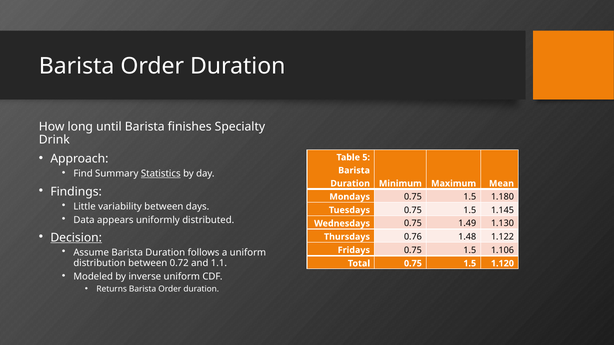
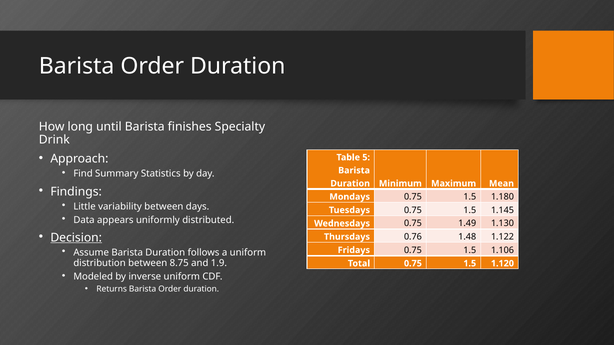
Statistics underline: present -> none (161, 174)
0.72: 0.72 -> 8.75 (179, 263)
1.1: 1.1 -> 1.9 (219, 263)
